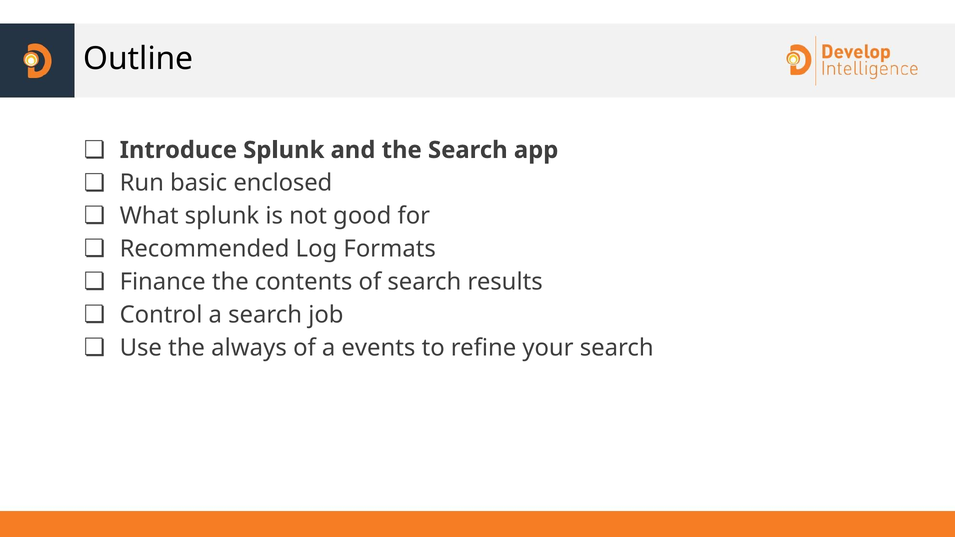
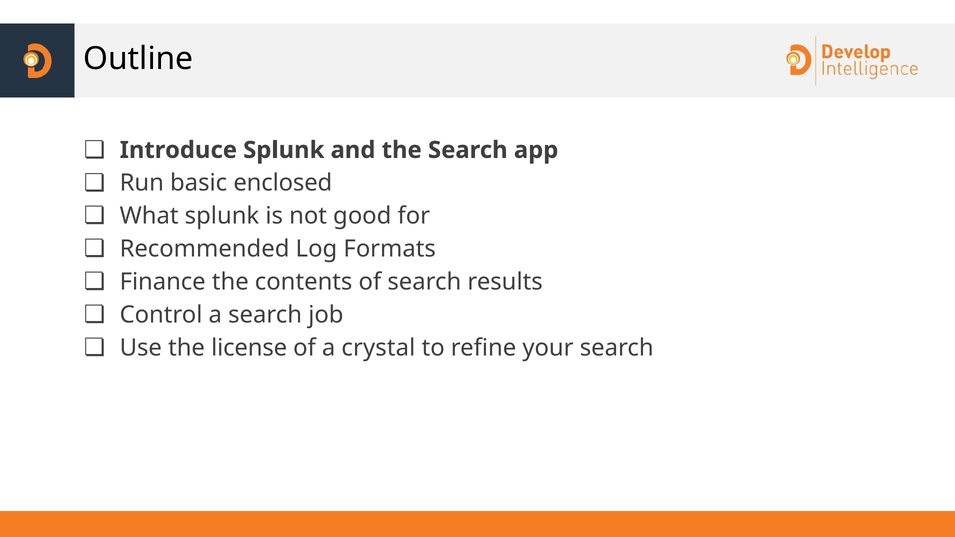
always: always -> license (249, 348)
events: events -> crystal (378, 348)
